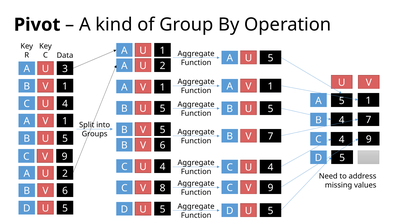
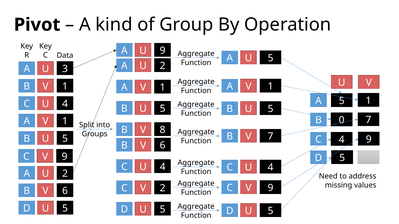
1: 1 -> 9 (163, 51)
B 4: 4 -> 0 (342, 120)
5: 5 -> 8 (163, 130)
C 8: 8 -> 2 (163, 188)
